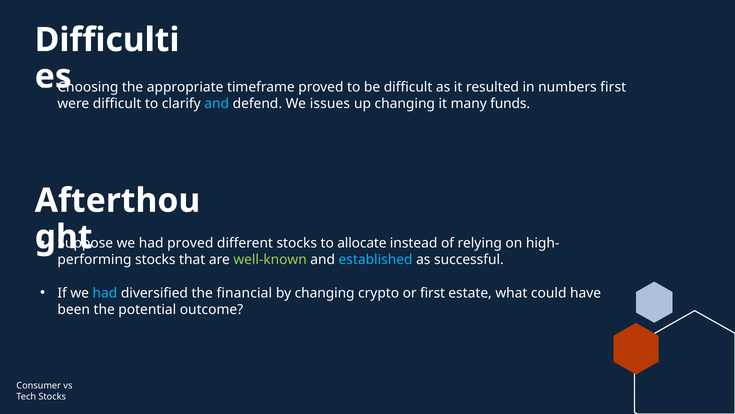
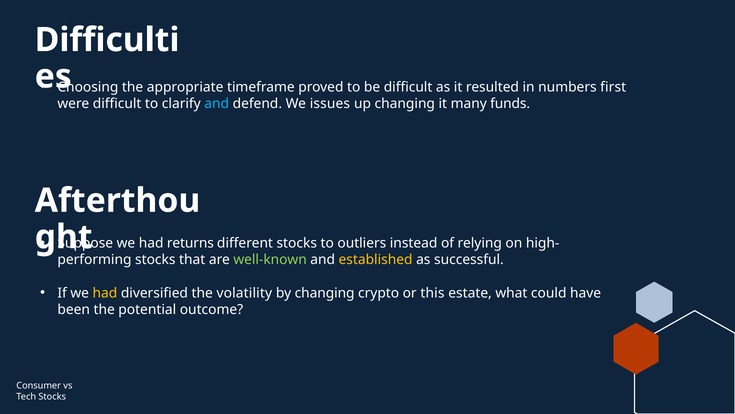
had proved: proved -> returns (190, 243)
allocate: allocate -> outliers (362, 243)
established colour: light blue -> yellow (376, 260)
had colour: light blue -> yellow (105, 293)
financial: financial -> volatility (244, 293)
or first: first -> this (432, 293)
